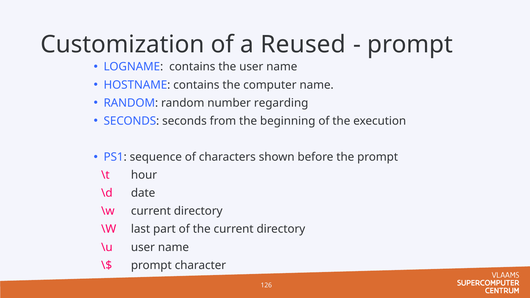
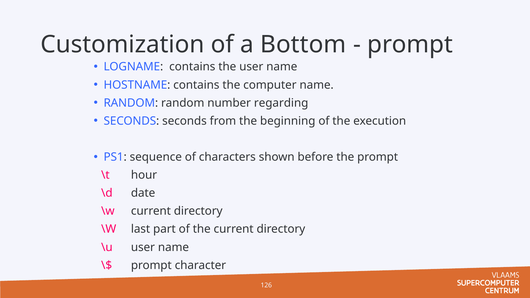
Reused: Reused -> Bottom (303, 45)
